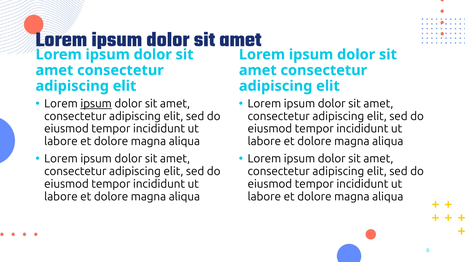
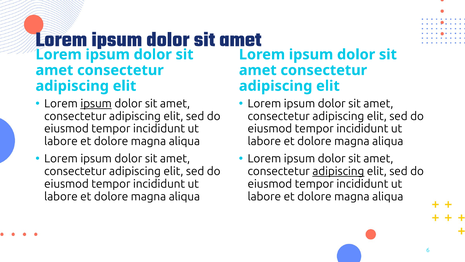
adipiscing underline: none -> present (338, 171)
